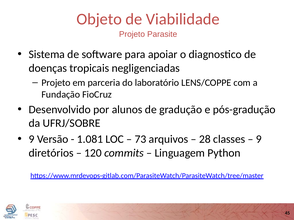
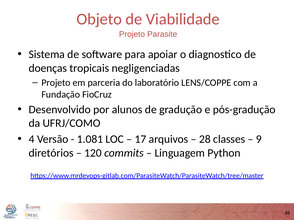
UFRJ/SOBRE: UFRJ/SOBRE -> UFRJ/COMO (72, 124)
9: 9 -> 4 (32, 140)
73: 73 -> 17 (140, 140)
